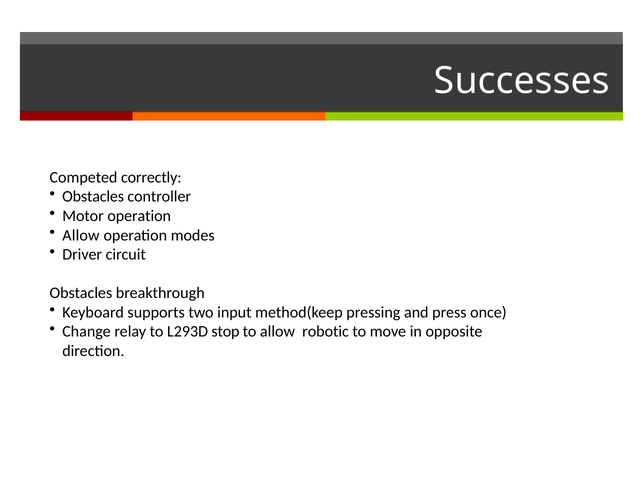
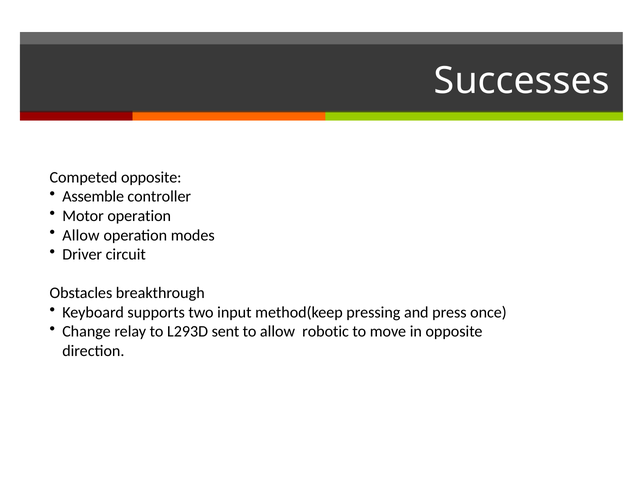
Competed correctly: correctly -> opposite (151, 177)
Obstacles: Obstacles -> Assemble (93, 197)
stop: stop -> sent (225, 332)
